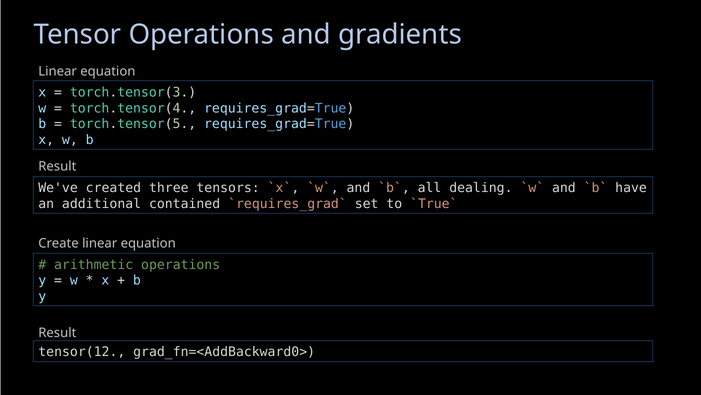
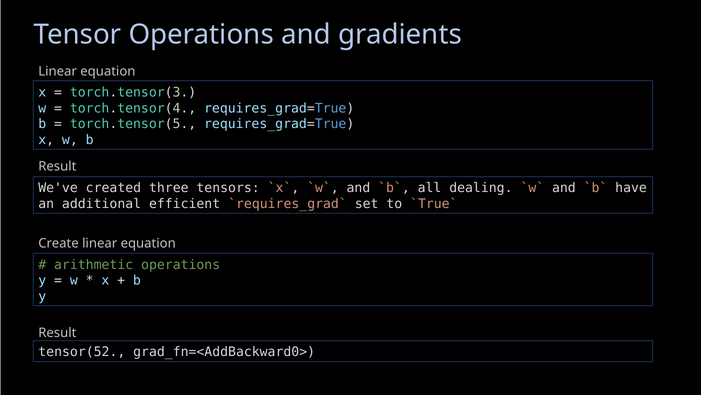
contained: contained -> efficient (185, 204)
tensor(12: tensor(12 -> tensor(52 (82, 352)
